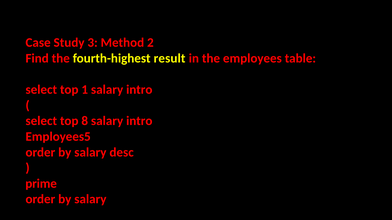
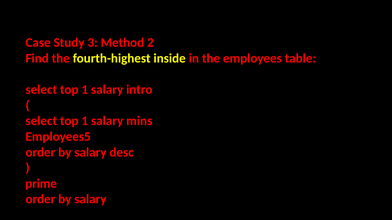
result: result -> inside (170, 58)
8: 8 -> 1 (85, 121)
intro: intro -> mins (139, 121)
